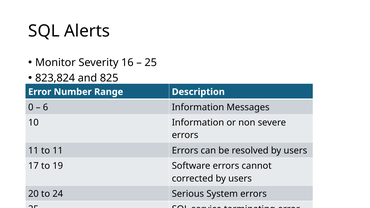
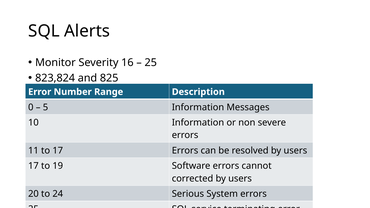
6: 6 -> 5 (46, 107)
to 11: 11 -> 17 (58, 151)
